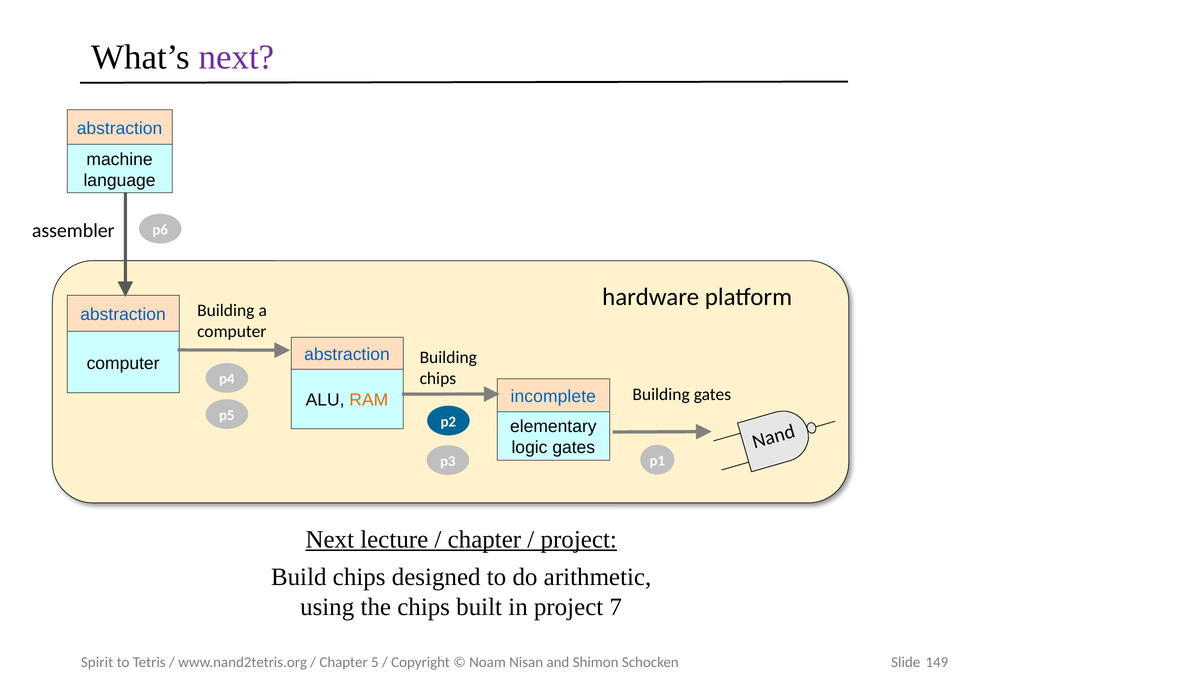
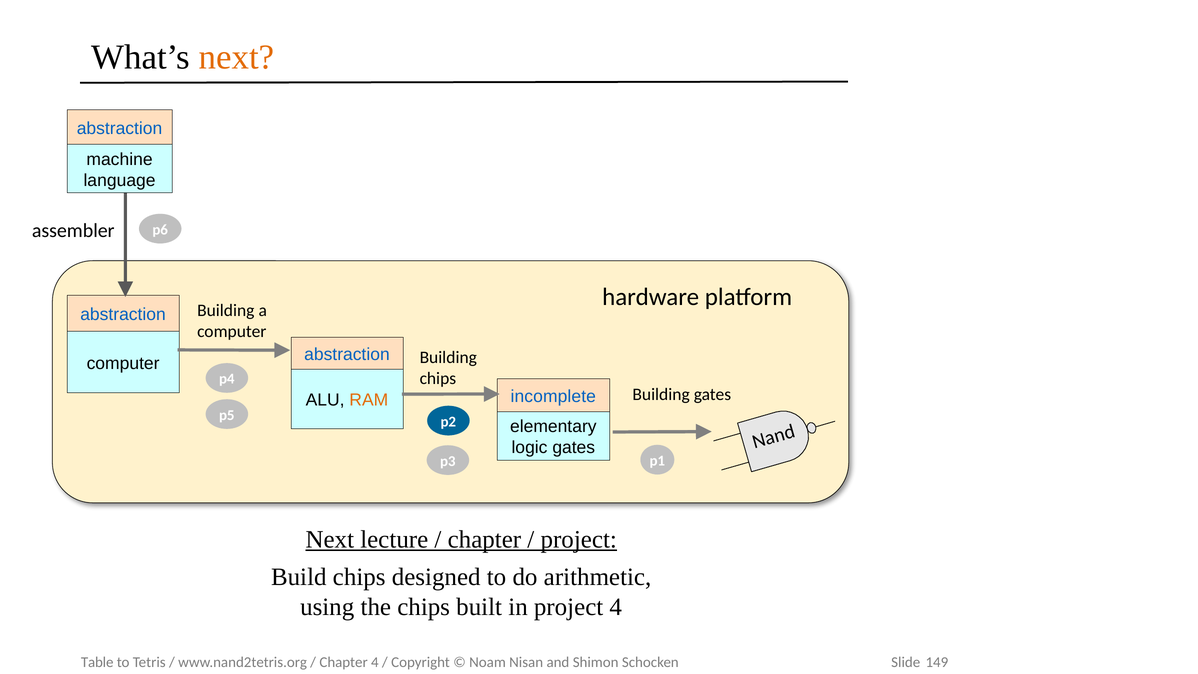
next colour: purple -> orange (236, 57)
project 7: 7 -> 4 (616, 607)
Spirit: Spirit -> Table (97, 662)
Chapter 5: 5 -> 4 (375, 662)
